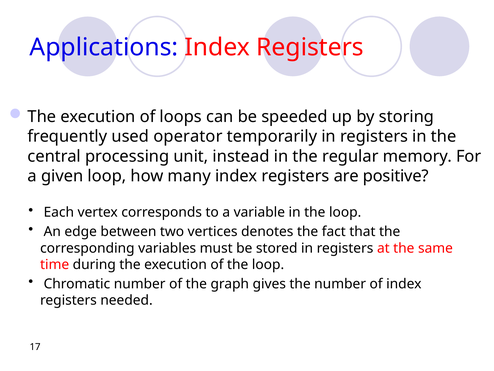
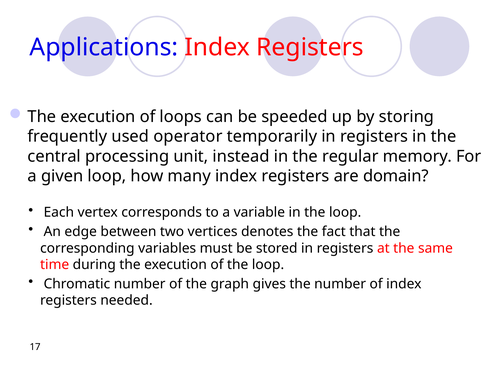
positive: positive -> domain (396, 176)
